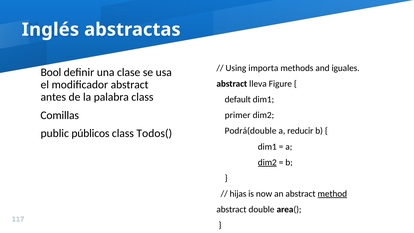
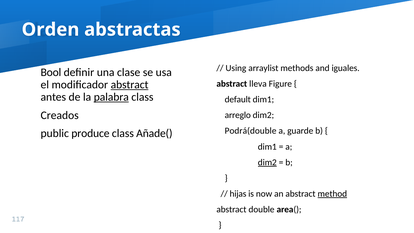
Inglés: Inglés -> Orden (50, 30)
importa: importa -> arraylist (263, 68)
abstract underline: none -> present (130, 85)
palabra underline: none -> present (111, 97)
Comillas: Comillas -> Creados (60, 115)
primer: primer -> arreglo (238, 115)
reducir: reducir -> guarde (300, 131)
públicos: públicos -> produce (90, 133)
Todos(: Todos( -> Añade( (154, 133)
